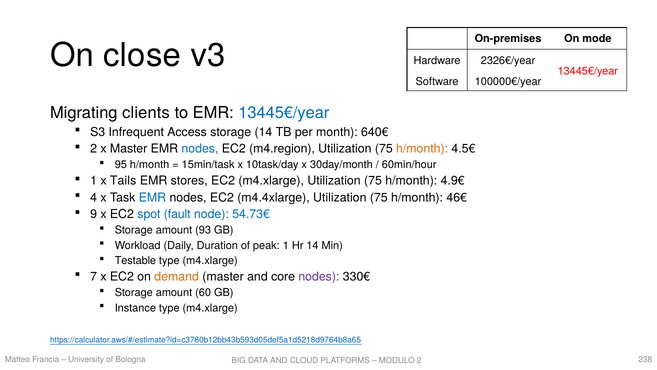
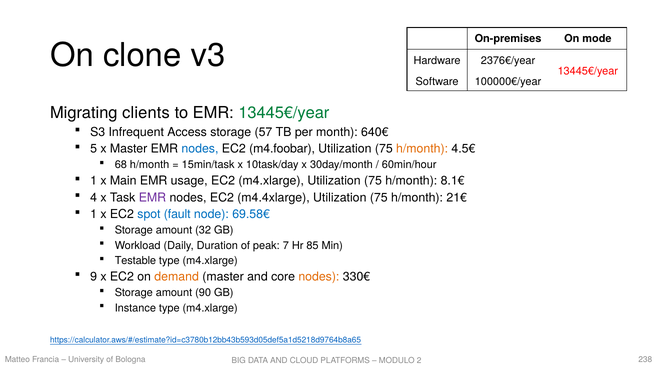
close: close -> clone (142, 55)
2326€/year: 2326€/year -> 2376€/year (508, 61)
13445€/year colour: blue -> green (284, 113)
storage 14: 14 -> 57 (263, 132)
2: 2 -> 5 (94, 149)
m4.region: m4.region -> m4.foobar (282, 149)
95: 95 -> 68 (121, 165)
Tails: Tails -> Main (123, 181)
stores: stores -> usage (189, 181)
4.9€: 4.9€ -> 8.1€ (453, 181)
EMR colour: blue -> purple (152, 197)
46€: 46€ -> 21€ (457, 197)
9: 9 -> 1 (94, 214)
54.73€: 54.73€ -> 69.58€ (251, 214)
93: 93 -> 32 (203, 230)
peak 1: 1 -> 7 (286, 245)
Hr 14: 14 -> 85 (312, 245)
7: 7 -> 9 (94, 276)
nodes colour: purple -> orange (319, 276)
60: 60 -> 90 (203, 292)
